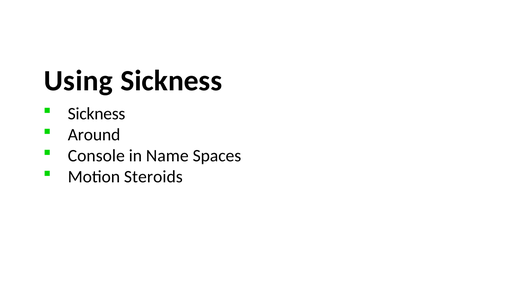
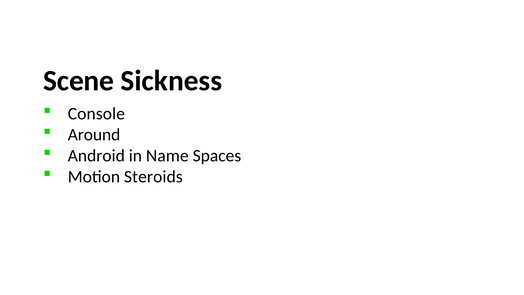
Using: Using -> Scene (79, 81)
Sickness: Sickness -> Console (96, 114)
Console: Console -> Android (96, 156)
